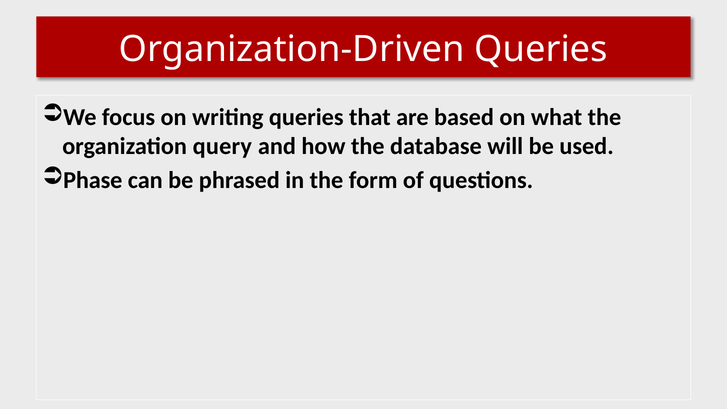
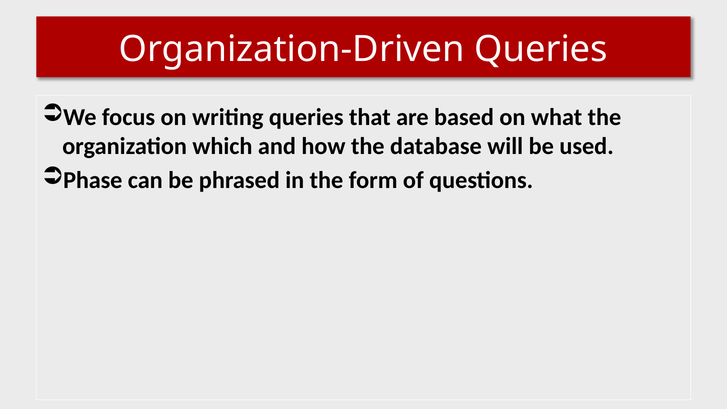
query: query -> which (222, 146)
